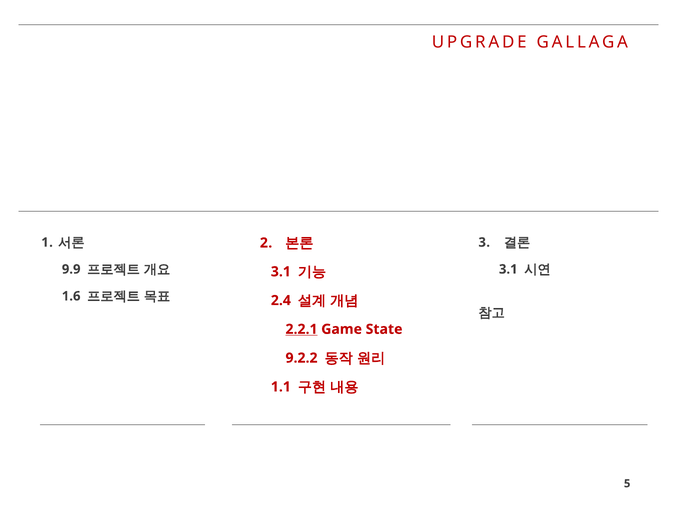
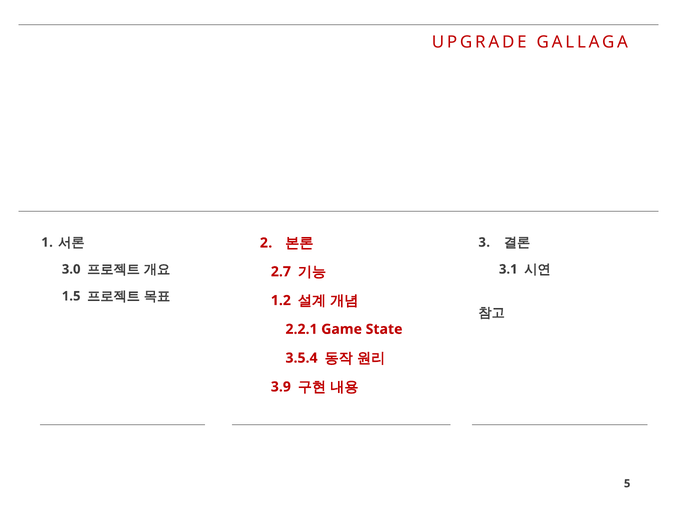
9.9: 9.9 -> 3.0 (71, 269)
3.1: 3.1 -> 2.7 (281, 272)
1.6: 1.6 -> 1.5 (71, 296)
2.4: 2.4 -> 1.2 (281, 300)
2.2.1 underline: present -> none (302, 329)
9.2.2: 9.2.2 -> 3.5.4 (302, 358)
1.1: 1.1 -> 3.9 (281, 387)
